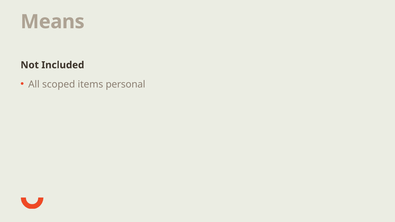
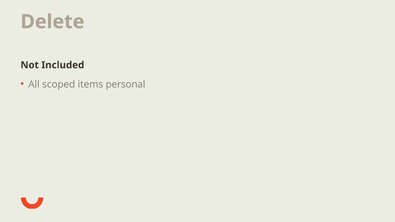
Means: Means -> Delete (52, 22)
